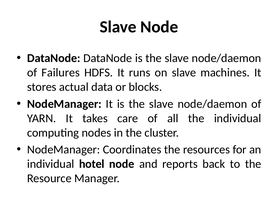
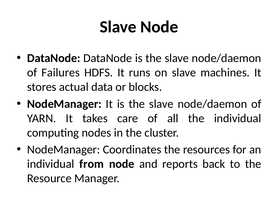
hotel: hotel -> from (92, 164)
